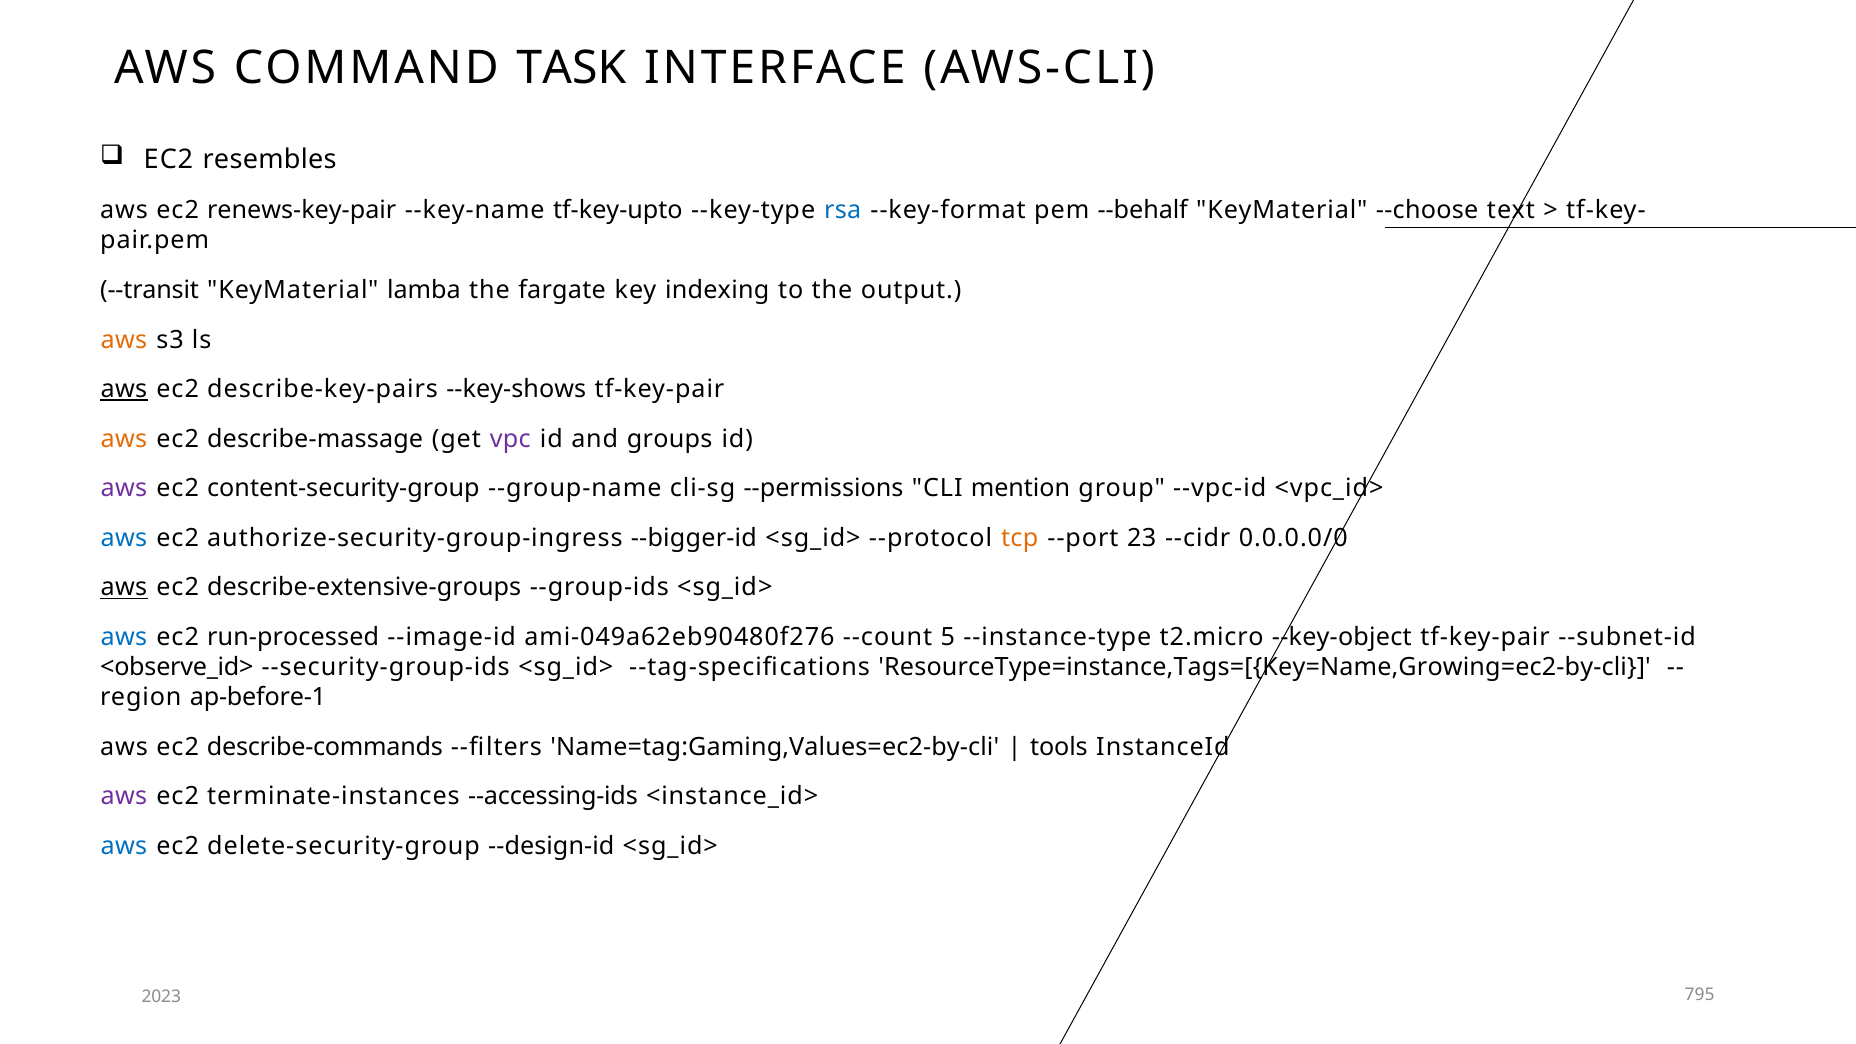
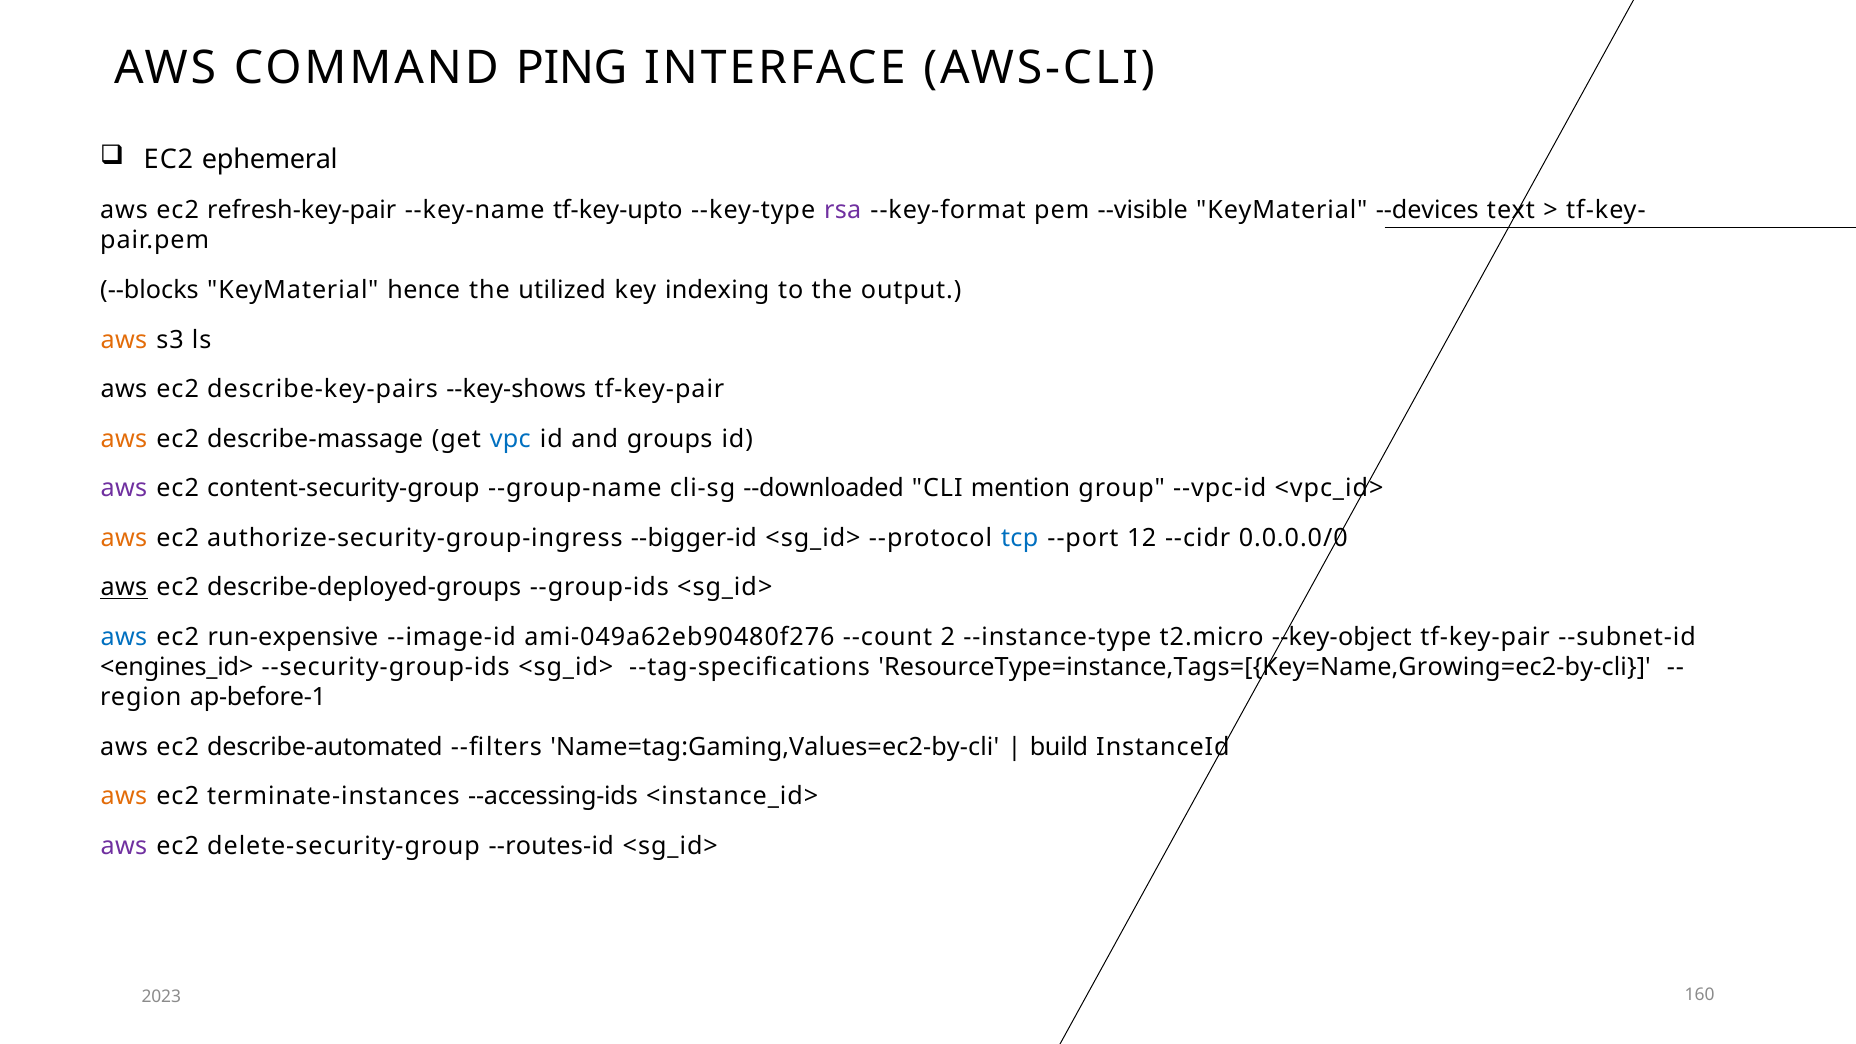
TASK: TASK -> PING (572, 68)
resembles: resembles -> ephemeral (270, 160)
renews-key-pair: renews-key-pair -> refresh-key-pair (302, 210)
rsa colour: blue -> purple (843, 210)
--behalf: --behalf -> --visible (1143, 210)
--choose: --choose -> --devices (1427, 210)
--transit: --transit -> --blocks (149, 290)
lamba: lamba -> hence (424, 290)
fargate: fargate -> utilized (562, 290)
aws underline: present -> none (124, 389)
vpc colour: purple -> blue (510, 439)
--permissions: --permissions -> --downloaded (824, 488)
aws colour: blue -> orange (124, 538)
tcp colour: orange -> blue (1020, 538)
23: 23 -> 12 (1142, 538)
describe-extensive-groups: describe-extensive-groups -> describe-deployed-groups (364, 587)
run-processed: run-processed -> run-expensive (293, 637)
5: 5 -> 2 (948, 637)
<observe_id>: <observe_id> -> <engines_id> (177, 667)
describe-commands: describe-commands -> describe-automated (325, 747)
tools: tools -> build (1059, 747)
aws colour: purple -> orange (124, 796)
aws colour: blue -> purple (124, 846)
--design-id: --design-id -> --routes-id (551, 846)
795: 795 -> 160 (1700, 995)
